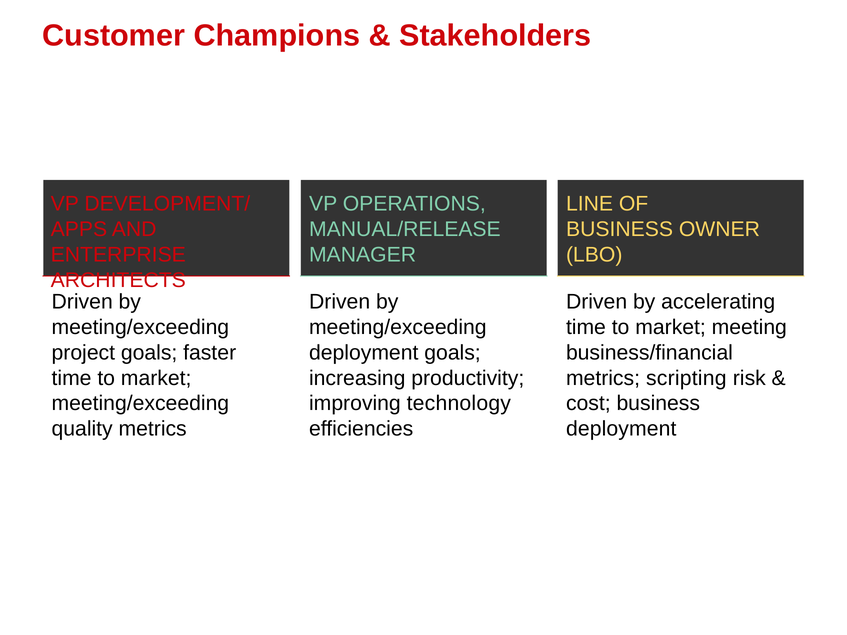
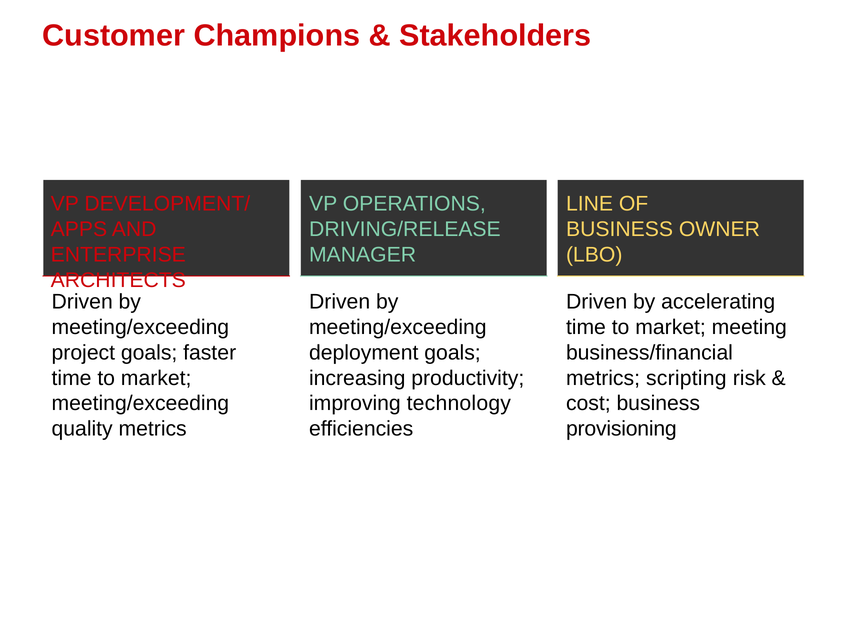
MANUAL/RELEASE: MANUAL/RELEASE -> DRIVING/RELEASE (405, 229)
deployment: deployment -> provisioning (621, 429)
